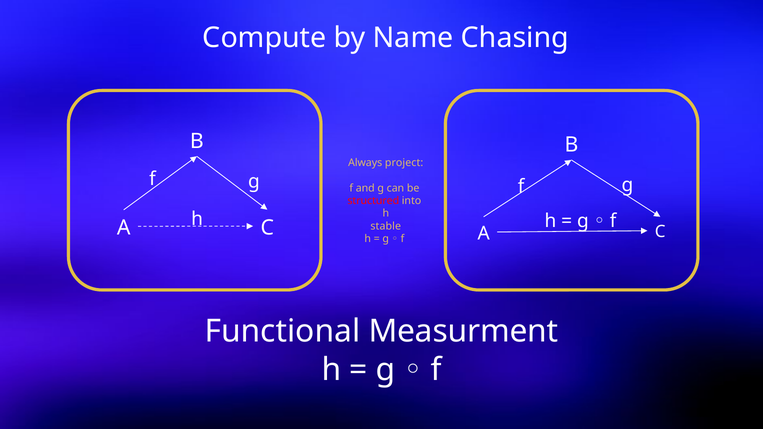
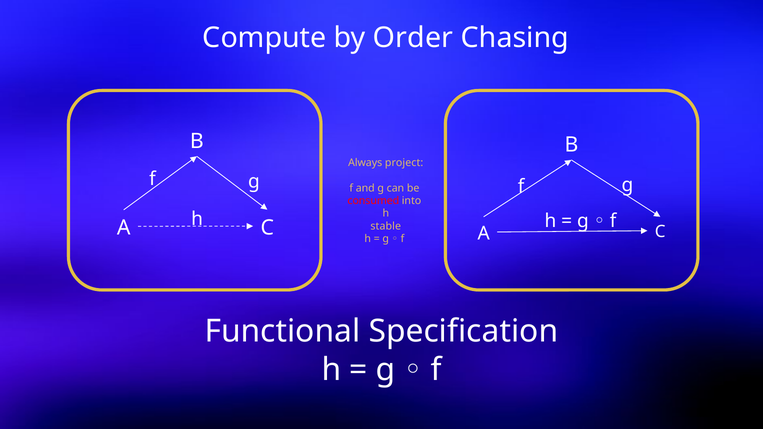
Name: Name -> Order (413, 38)
structured: structured -> consumed (373, 201)
Measurment: Measurment -> Specification (463, 332)
